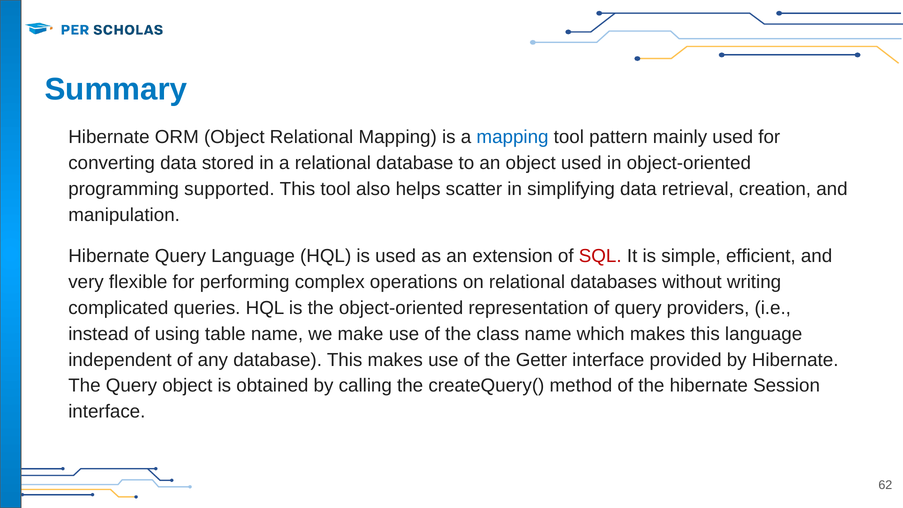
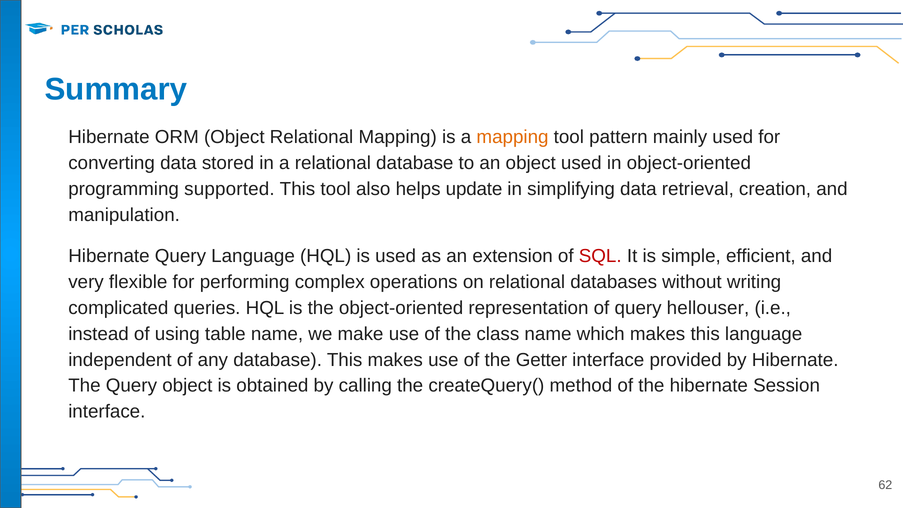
mapping colour: blue -> orange (513, 137)
scatter: scatter -> update (474, 189)
providers: providers -> hellouser (708, 308)
